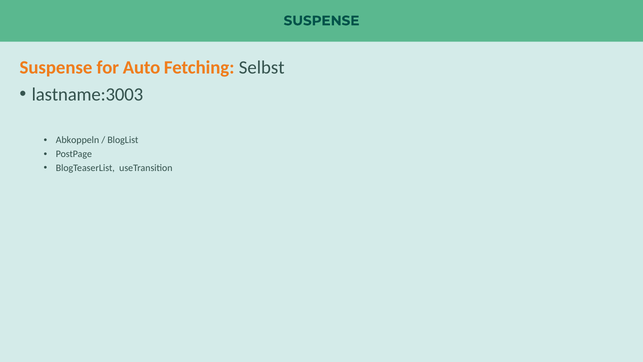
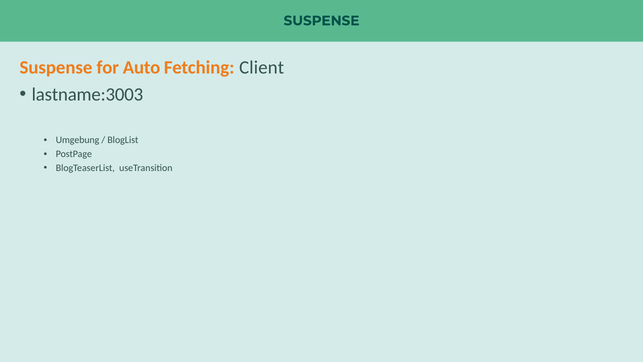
Selbst: Selbst -> Client (262, 67)
Abkoppeln: Abkoppeln -> Umgebung (78, 140)
